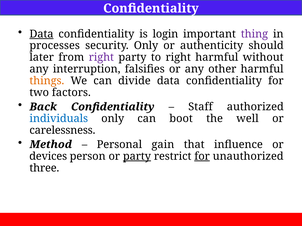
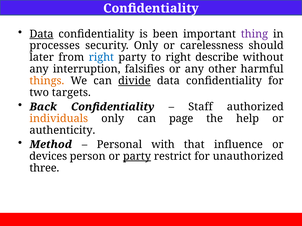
login: login -> been (165, 34)
authenticity: authenticity -> carelessness (212, 46)
right colour: purple -> blue (101, 58)
right harmful: harmful -> describe (217, 58)
divide underline: none -> present (134, 81)
factors: factors -> targets (71, 93)
individuals colour: blue -> orange (59, 119)
boot: boot -> page (181, 119)
well: well -> help (248, 119)
carelessness: carelessness -> authenticity (62, 131)
gain: gain -> with (163, 145)
for underline: present -> none (202, 157)
